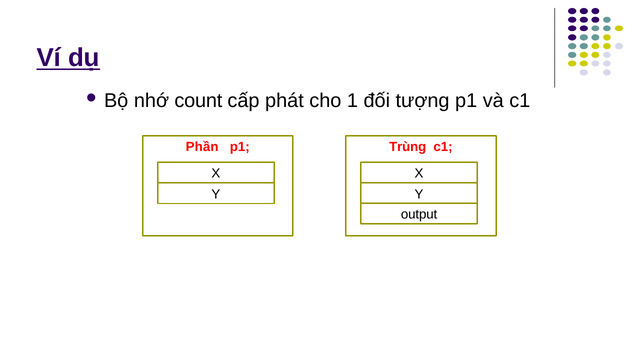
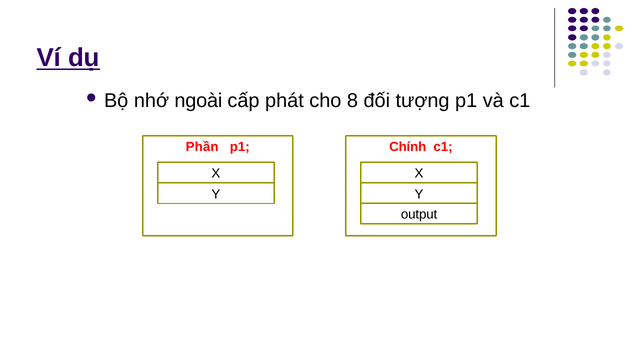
count: count -> ngoài (198, 101)
1: 1 -> 8 (352, 101)
Trùng: Trùng -> Chính (408, 147)
